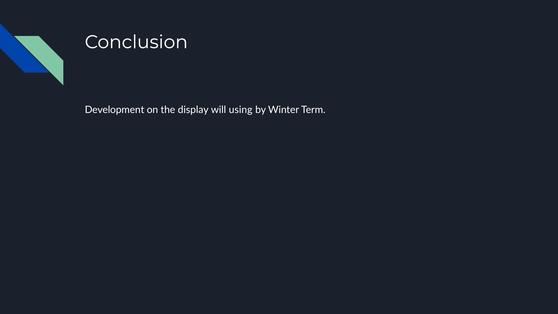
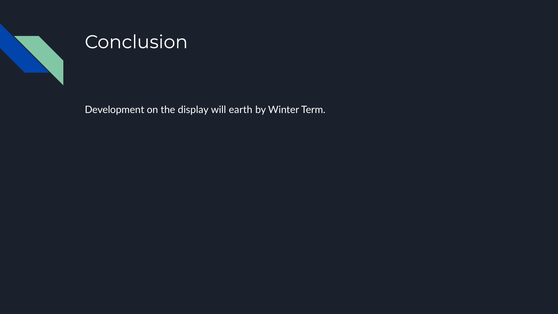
using: using -> earth (241, 110)
